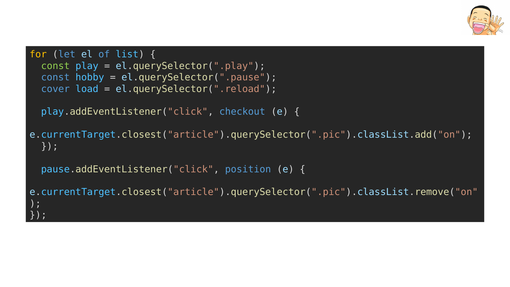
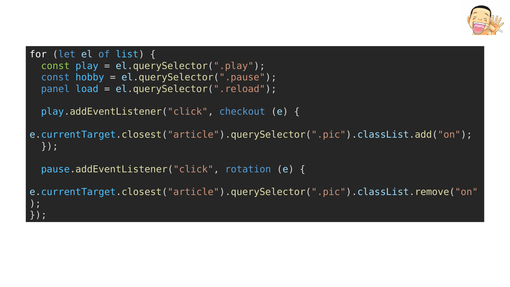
for colour: yellow -> white (38, 54)
cover: cover -> panel (55, 89)
position: position -> rotation (248, 169)
